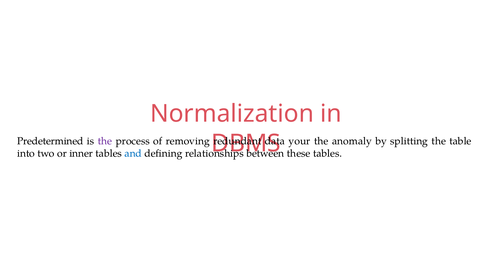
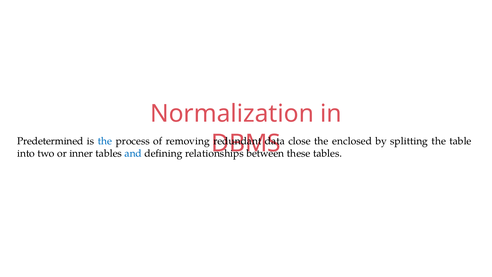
the colour: purple -> blue (105, 141)
your: your -> close (300, 141)
anomaly: anomaly -> enclosed (352, 141)
